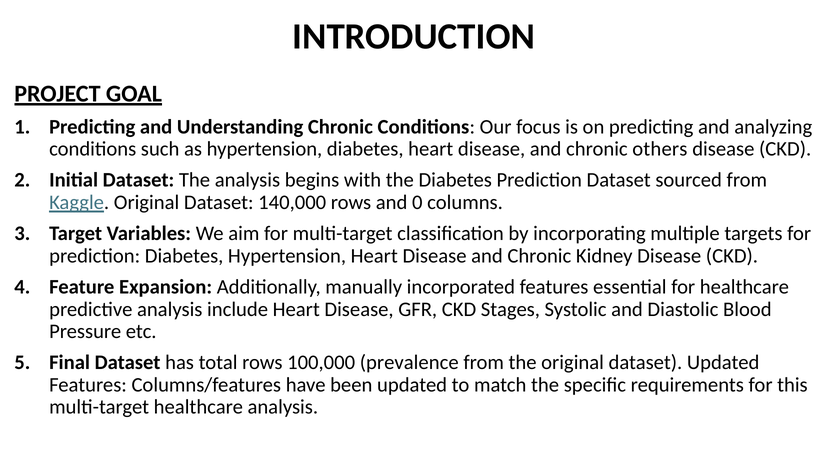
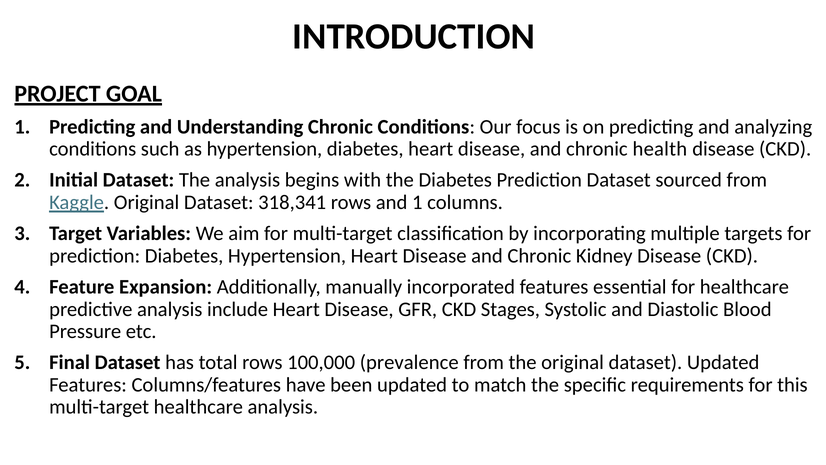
others: others -> health (660, 149)
140,000: 140,000 -> 318,341 (292, 202)
and 0: 0 -> 1 (417, 202)
